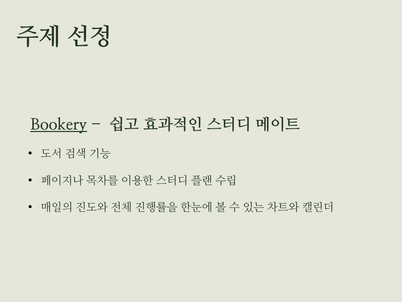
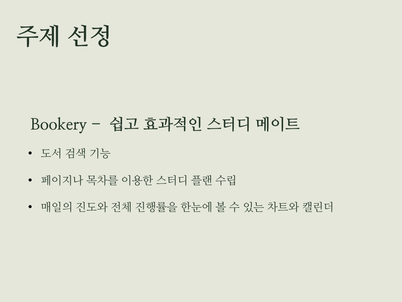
Bookery underline: present -> none (59, 124)
